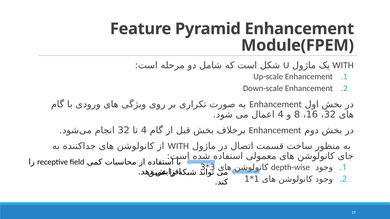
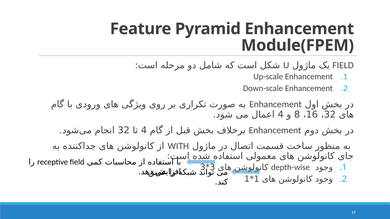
WITH: WITH -> FIELD (343, 65)
